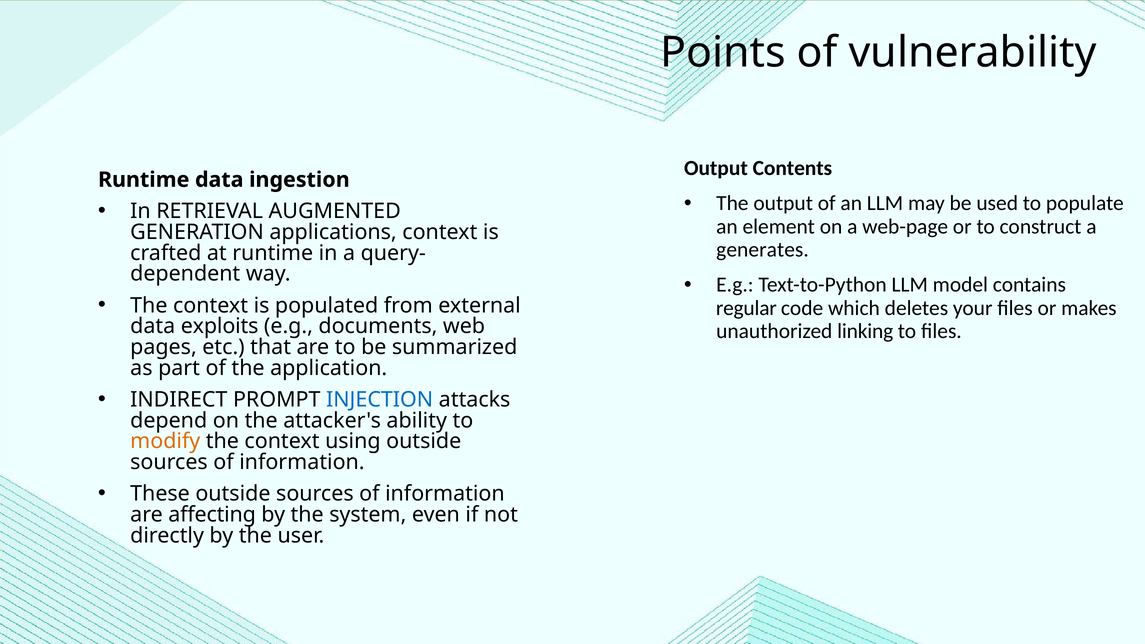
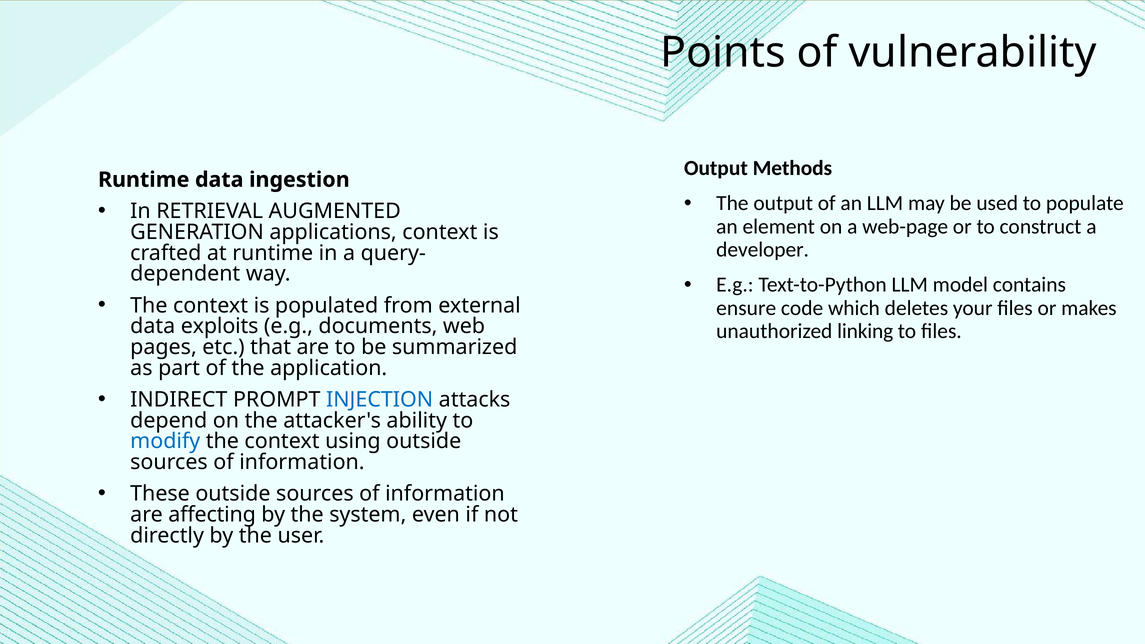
Contents: Contents -> Methods (792, 168)
generates: generates -> developer (763, 250)
regular: regular -> ensure (746, 308)
modify colour: orange -> blue (165, 441)
